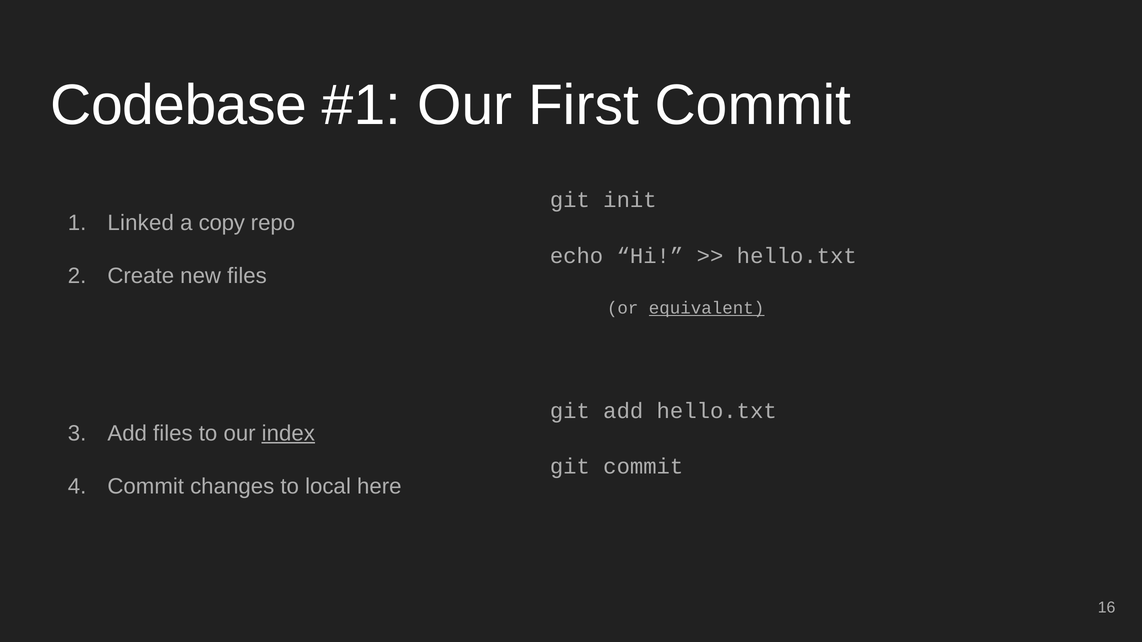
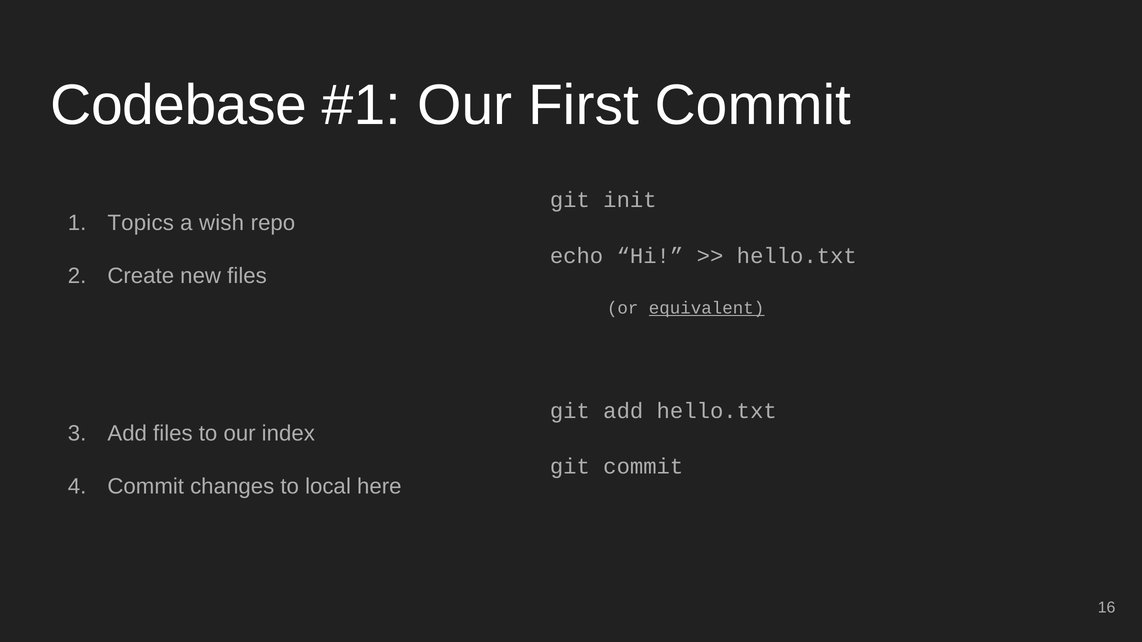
Linked: Linked -> Topics (141, 223)
copy: copy -> wish (222, 223)
index underline: present -> none (288, 434)
